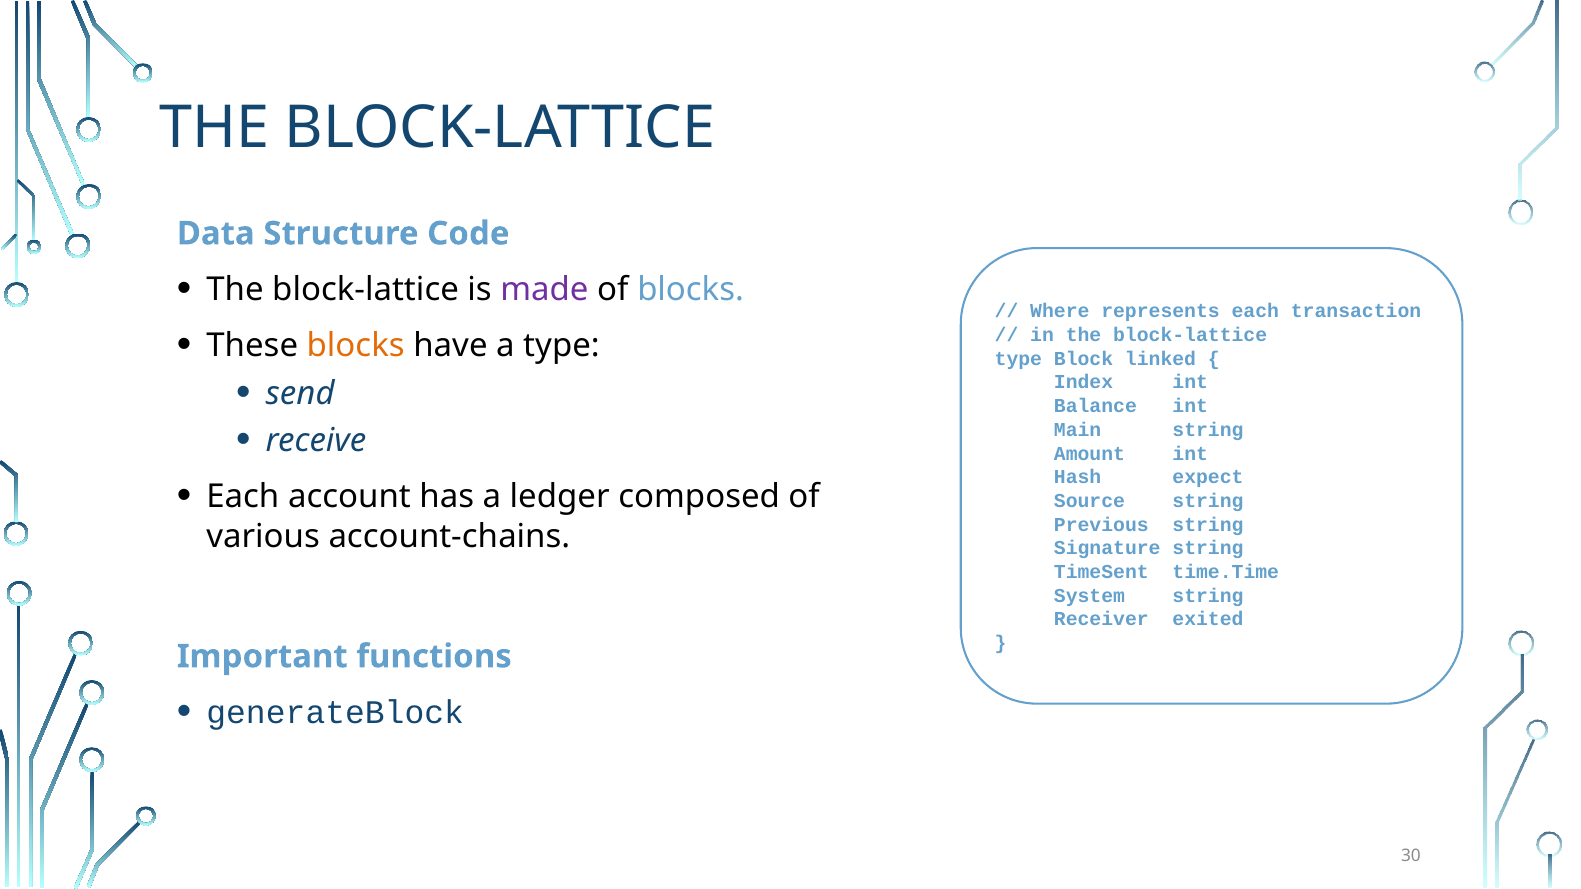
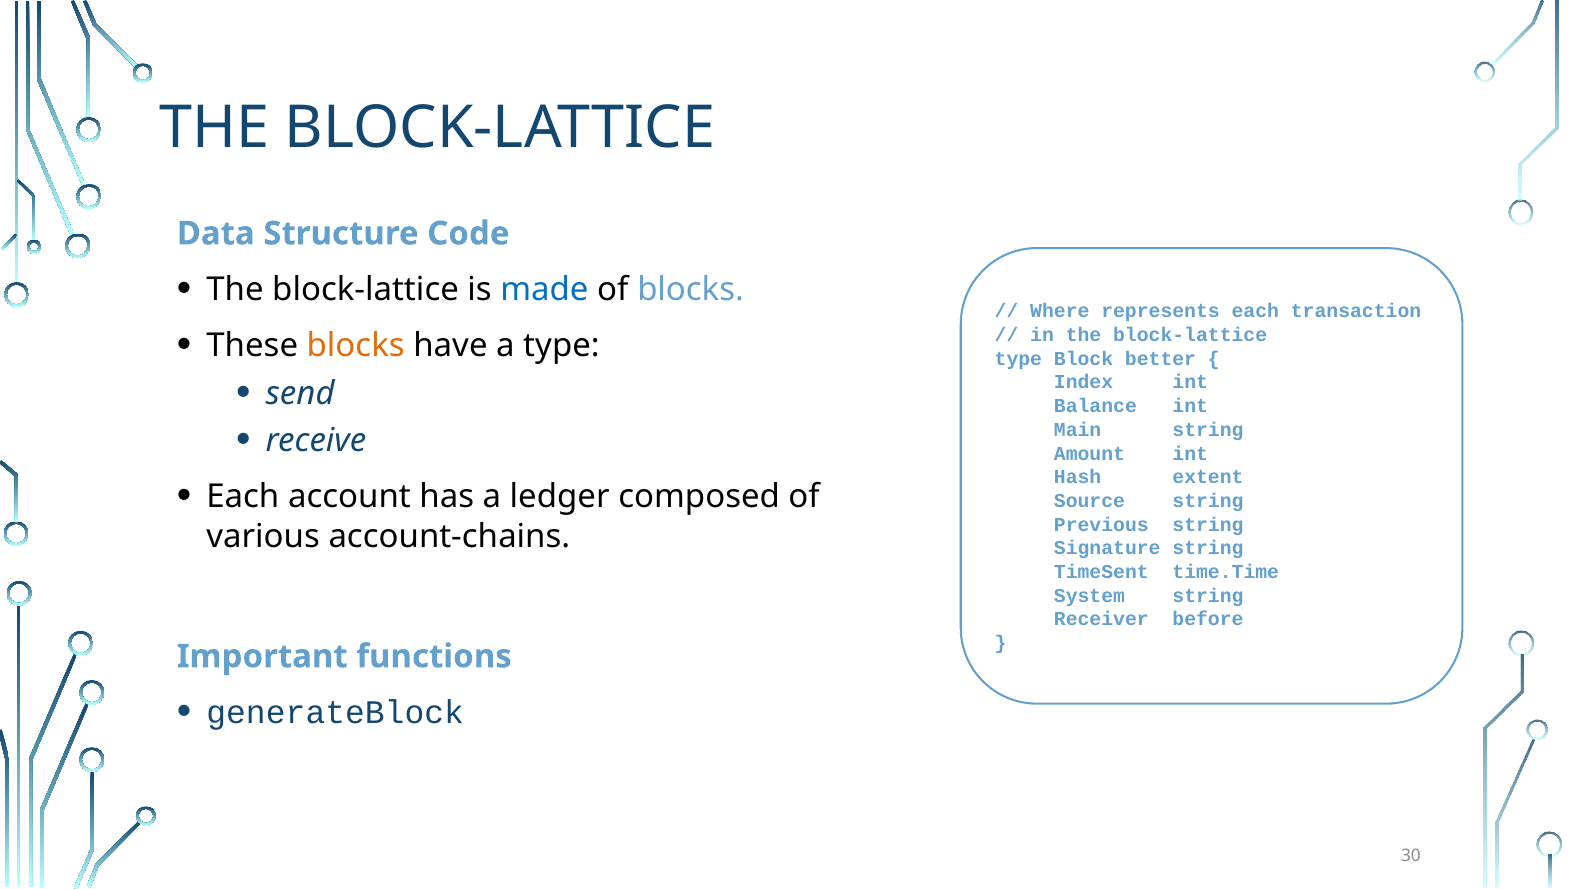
made colour: purple -> blue (544, 290)
linked: linked -> better (1161, 359)
expect: expect -> extent (1208, 477)
exited: exited -> before (1208, 620)
